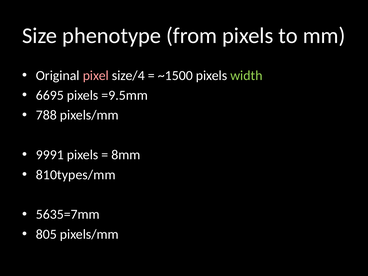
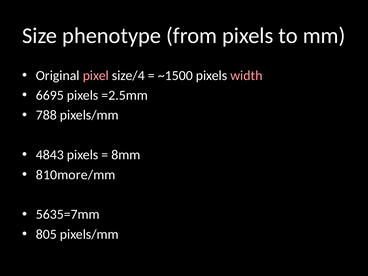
width colour: light green -> pink (246, 75)
=9.5mm: =9.5mm -> =2.5mm (125, 95)
9991: 9991 -> 4843 (50, 155)
810types/mm: 810types/mm -> 810more/mm (76, 175)
